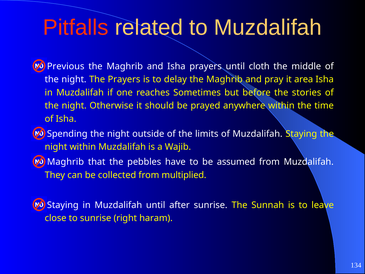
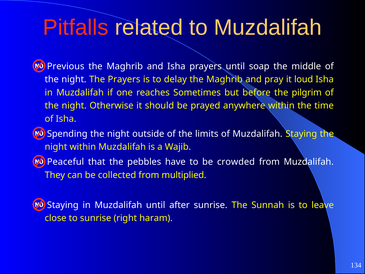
cloth: cloth -> soap (259, 66)
area: area -> loud (304, 79)
stories: stories -> pilgrim (307, 92)
Maghrib: Maghrib -> Peaceful (66, 162)
assumed: assumed -> crowded (236, 162)
